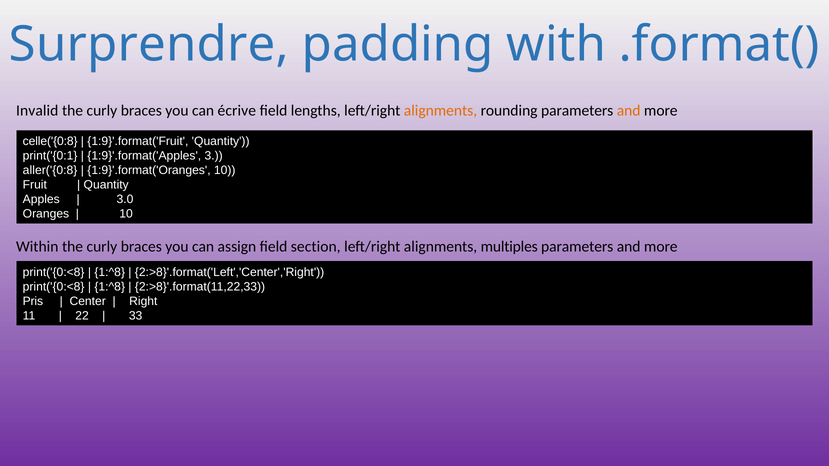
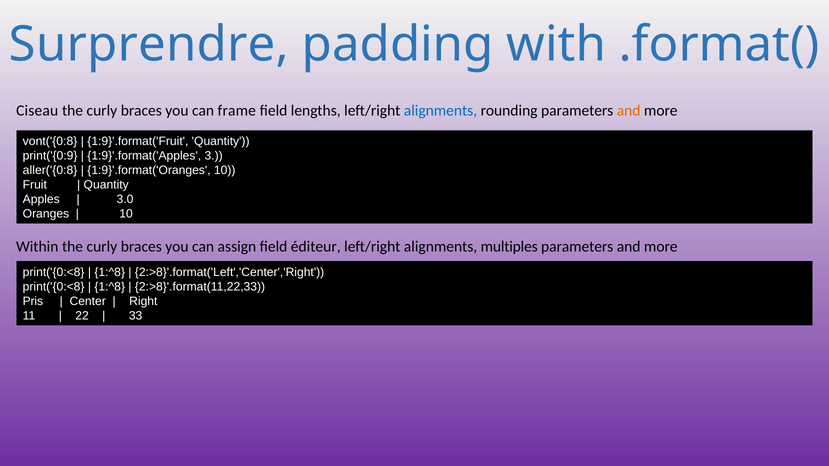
Invalid: Invalid -> Ciseau (37, 111)
écrive: écrive -> frame (237, 111)
alignments colour: orange -> blue (441, 111)
celle('{0:8: celle('{0:8 -> vont('{0:8 (50, 142)
print('{0:1: print('{0:1 -> print('{0:9 (50, 156)
section: section -> éditeur (316, 247)
